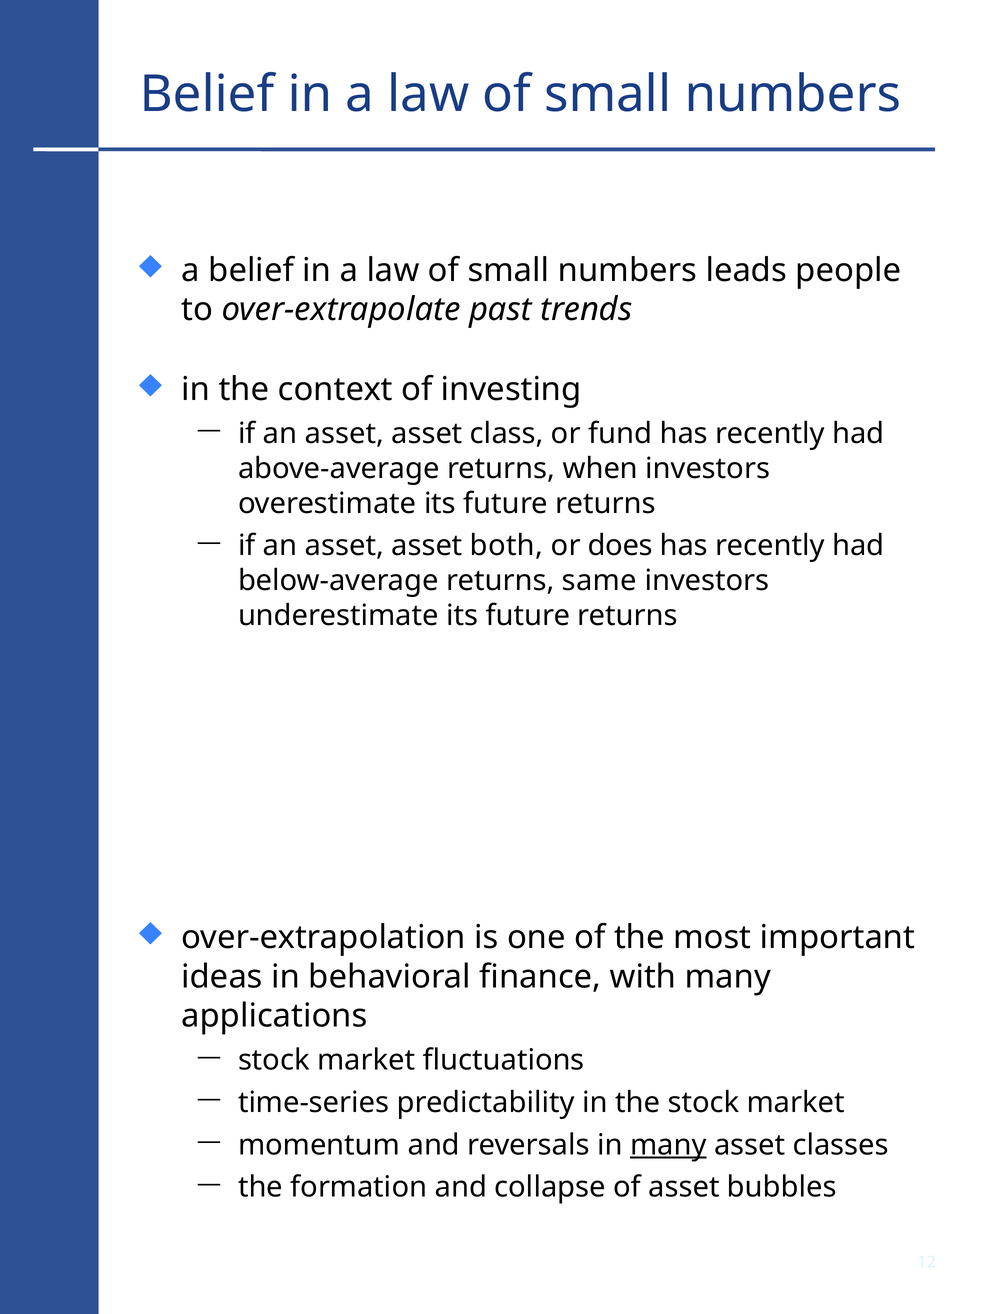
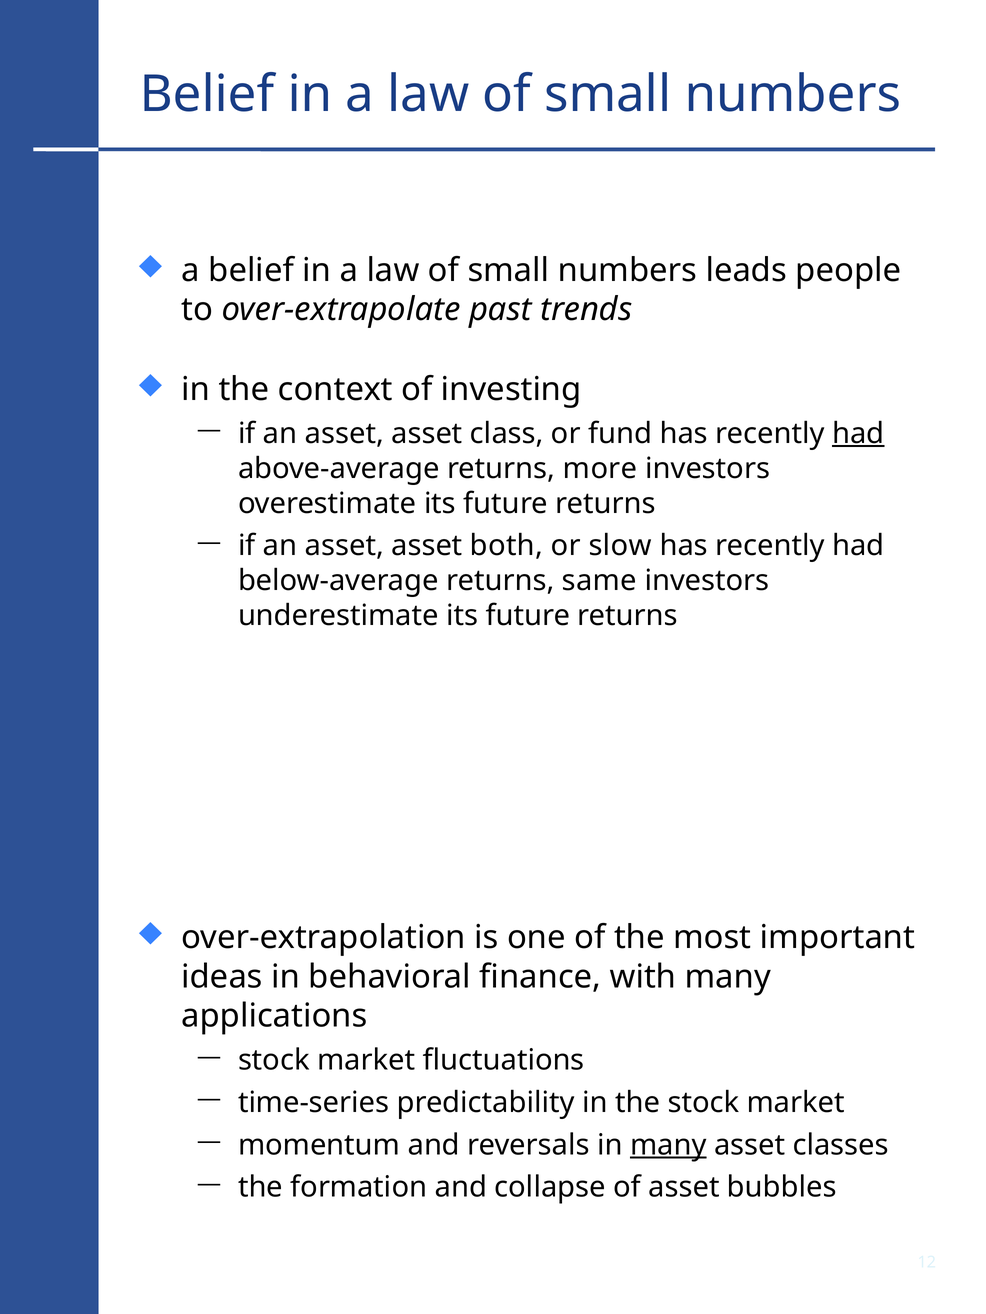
had underline: none -> present (858, 434)
when: when -> more (600, 469)
does: does -> slow (620, 546)
